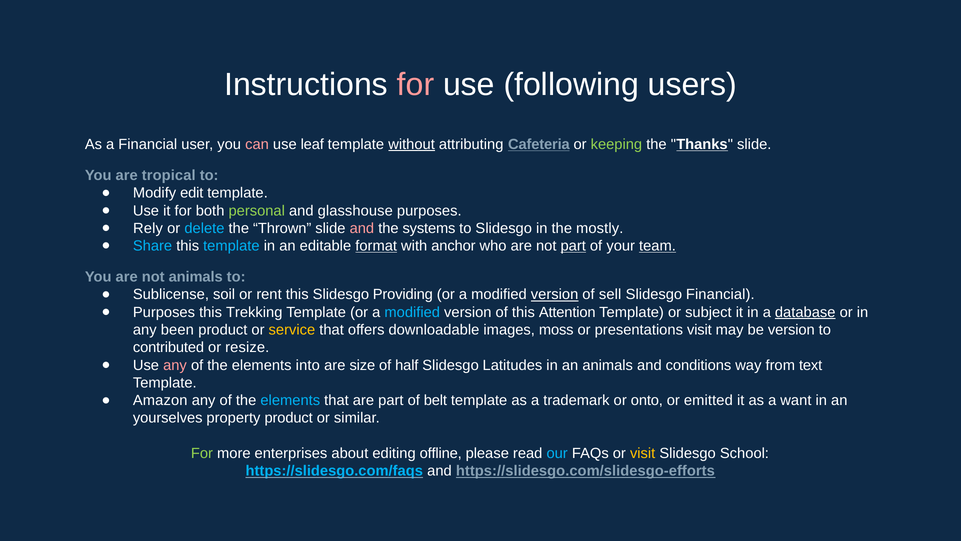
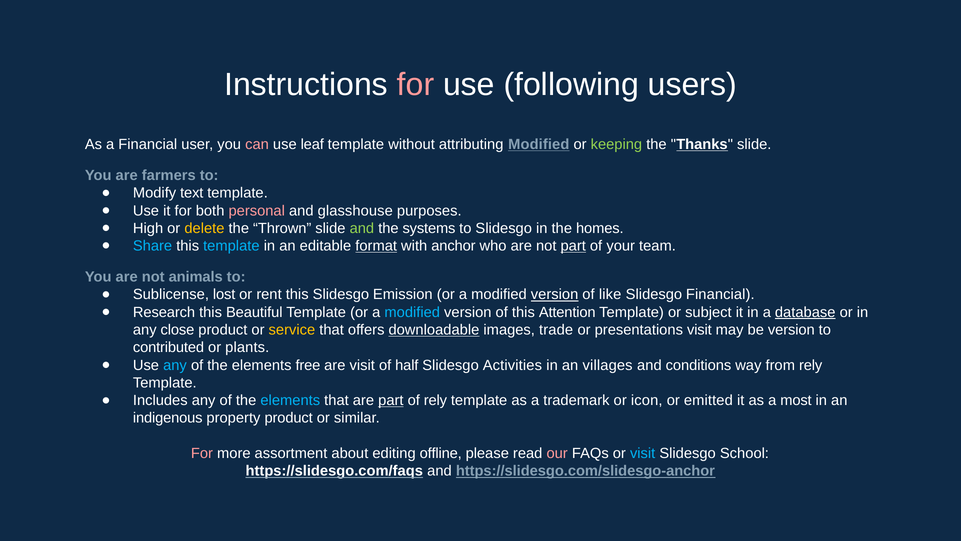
without underline: present -> none (412, 144)
attributing Cafeteria: Cafeteria -> Modified (539, 144)
tropical: tropical -> farmers (169, 175)
edit: edit -> text (192, 193)
personal colour: light green -> pink (257, 211)
Rely: Rely -> High (148, 228)
delete colour: light blue -> yellow (204, 228)
and colour: pink -> light green (362, 228)
mostly: mostly -> homes (600, 228)
team underline: present -> none (657, 246)
soil: soil -> lost (224, 294)
Providing: Providing -> Emission (403, 294)
sell: sell -> like (610, 294)
Purposes: Purposes -> Research (164, 312)
Trekking: Trekking -> Beautiful (254, 312)
been: been -> close (177, 330)
downloadable underline: none -> present (434, 330)
moss: moss -> trade (556, 330)
resize: resize -> plants (247, 347)
any colour: pink -> light blue (175, 365)
into: into -> free (308, 365)
are size: size -> visit (362, 365)
Latitudes: Latitudes -> Activities (512, 365)
an animals: animals -> villages (608, 365)
from text: text -> rely (811, 365)
Amazon: Amazon -> Includes (160, 400)
part underline: none -> present (391, 400)
of belt: belt -> rely (435, 400)
onto: onto -> icon (647, 400)
want: want -> most (796, 400)
yourselves: yourselves -> indigenous (168, 418)
For colour: light green -> pink (202, 453)
enterprises: enterprises -> assortment (291, 453)
our colour: light blue -> pink (557, 453)
visit colour: yellow -> light blue (643, 453)
https://slidesgo.com/faqs colour: light blue -> white (334, 471)
https://slidesgo.com/slidesgo-efforts: https://slidesgo.com/slidesgo-efforts -> https://slidesgo.com/slidesgo-anchor (585, 471)
